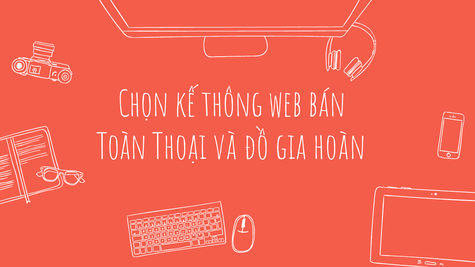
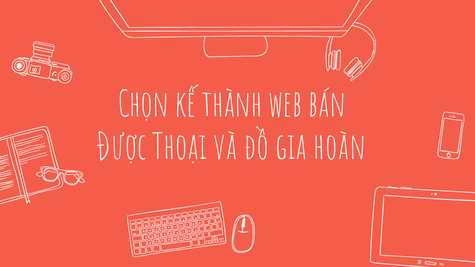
thông: thông -> thành (232, 105)
Toàn: Toàn -> Được (122, 148)
